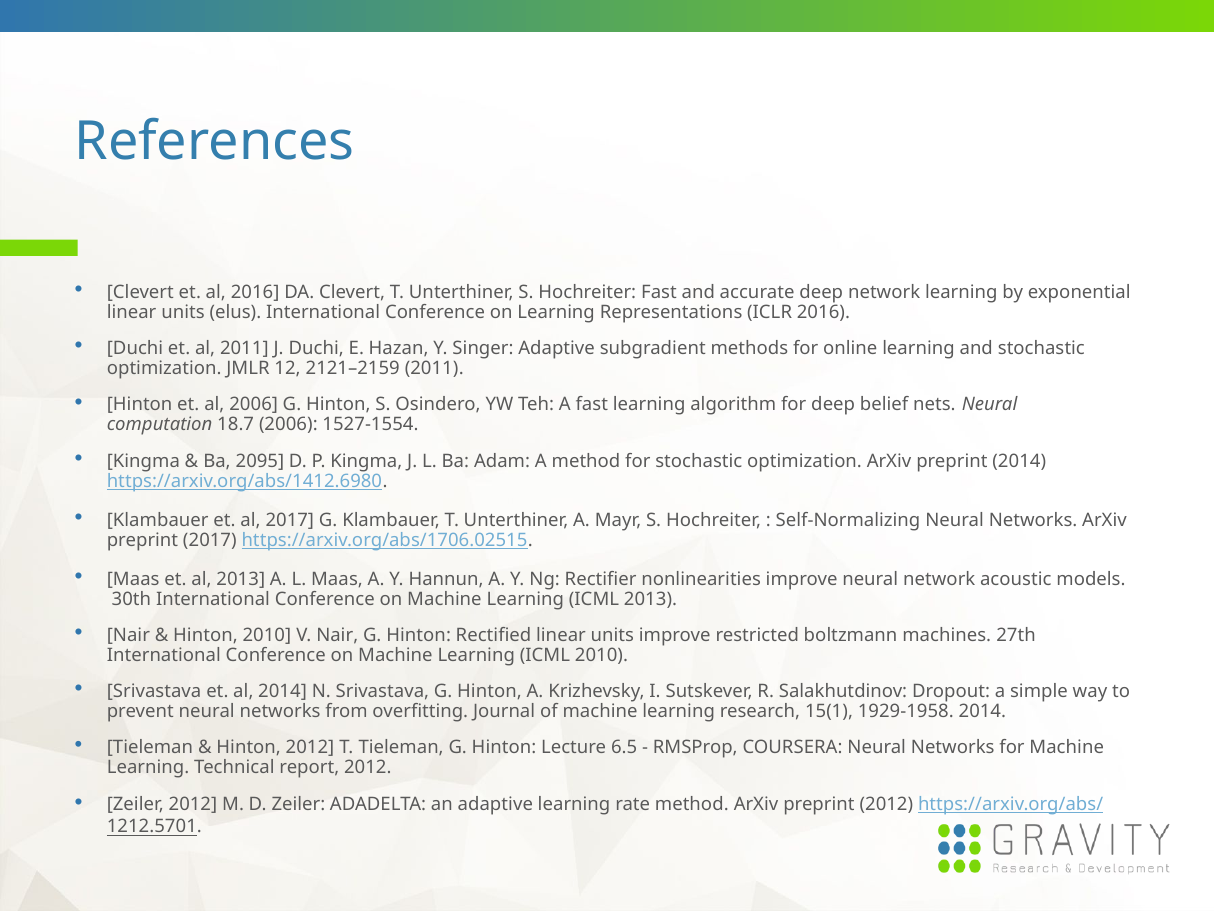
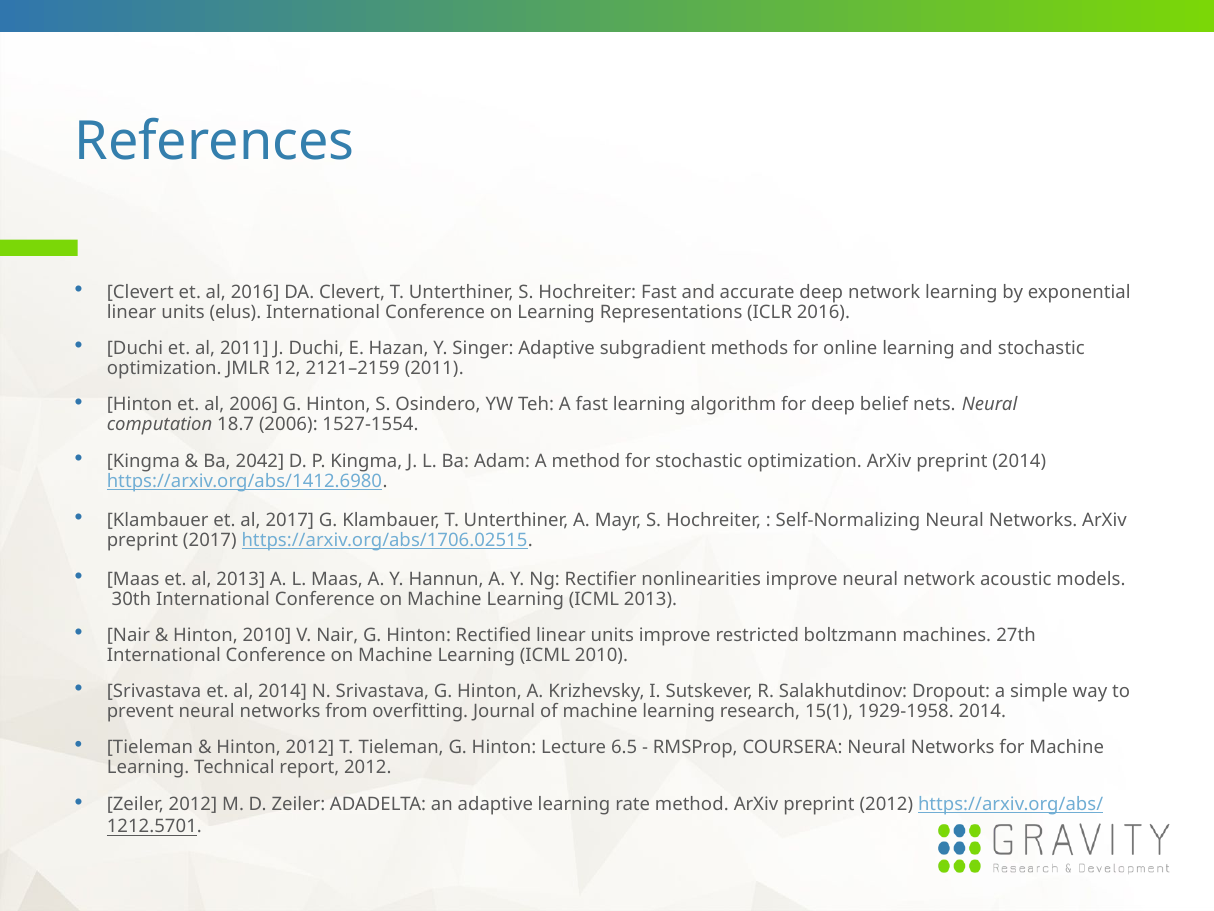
2095: 2095 -> 2042 (260, 461)
